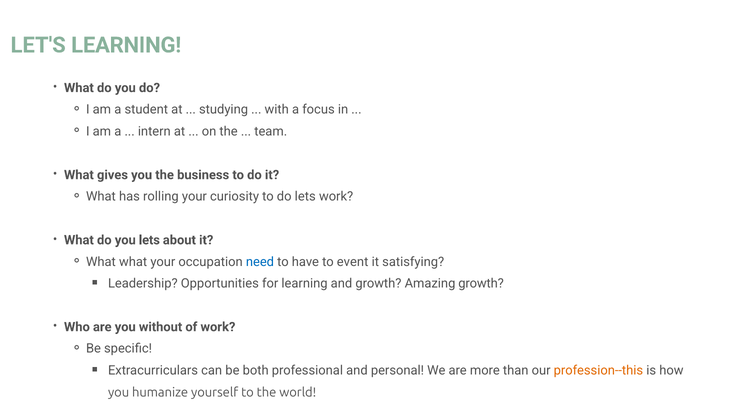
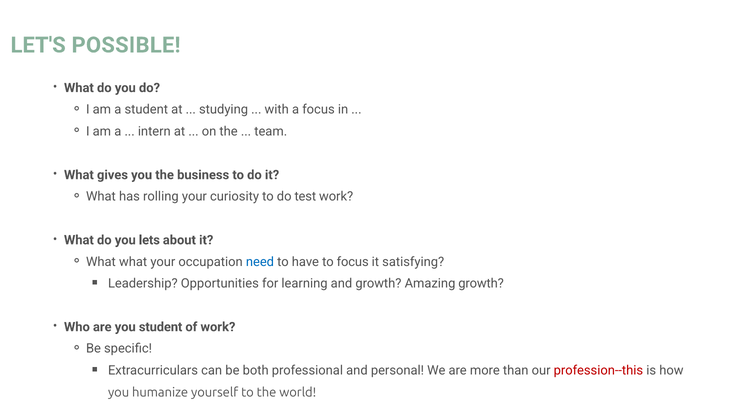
LET'S LEARNING: LEARNING -> POSSIBLE (126, 45)
do lets: lets -> test (305, 196)
to event: event -> focus (353, 262)
you without: without -> student (161, 327)
profession--this colour: orange -> red (598, 370)
